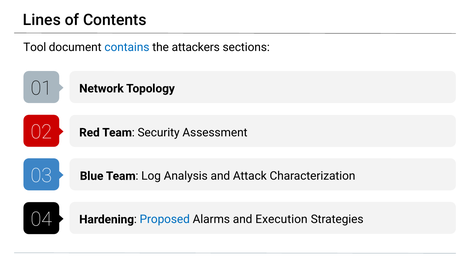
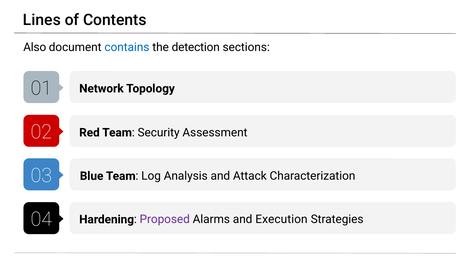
Tool: Tool -> Also (35, 47)
attackers: attackers -> detection (196, 47)
Proposed colour: blue -> purple (165, 219)
